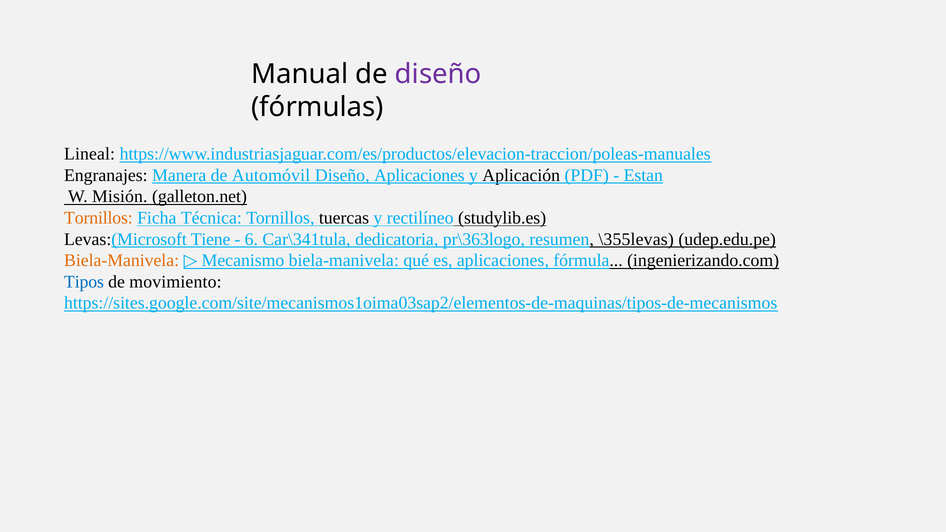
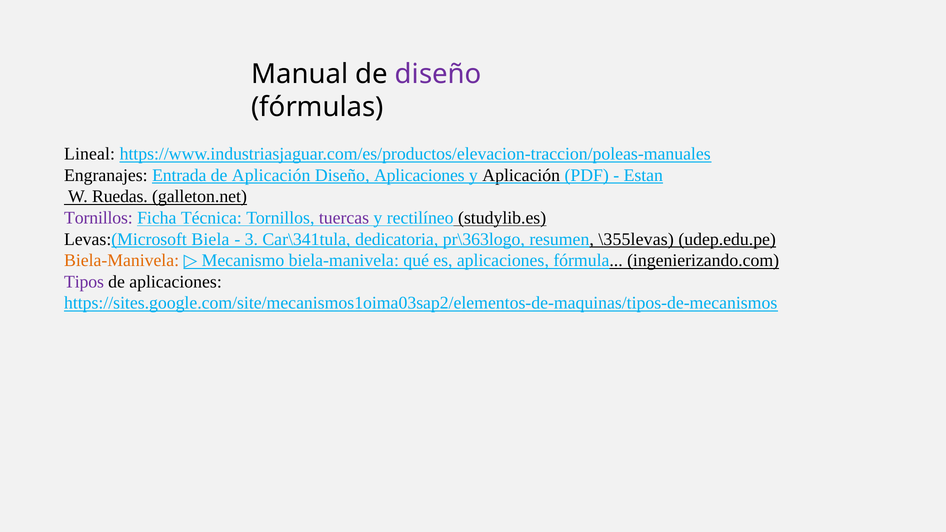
Manera: Manera -> Entrada (179, 175)
de Automóvil: Automóvil -> Aplicación (271, 175)
Misión: Misión -> Ruedas (120, 197)
Tornillos colour: orange -> purple (98, 218)
tuercas colour: black -> purple (344, 218)
Tiene: Tiene -> Biela (210, 239)
6: 6 -> 3 (251, 239)
Tipos colour: blue -> purple (84, 282)
de movimiento: movimiento -> aplicaciones (176, 282)
